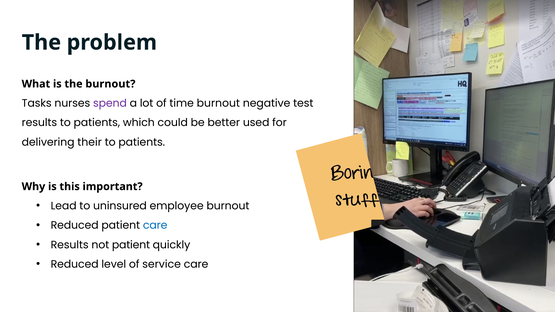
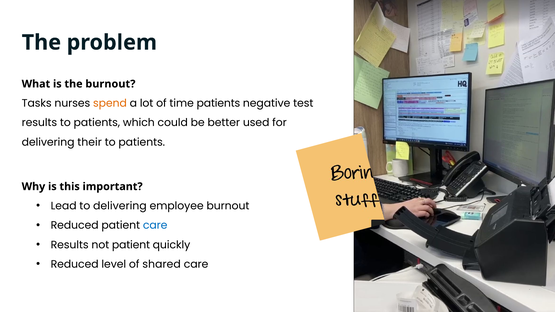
spend colour: purple -> orange (110, 103)
time burnout: burnout -> patients (218, 103)
to uninsured: uninsured -> delivering (120, 206)
service: service -> shared (162, 264)
